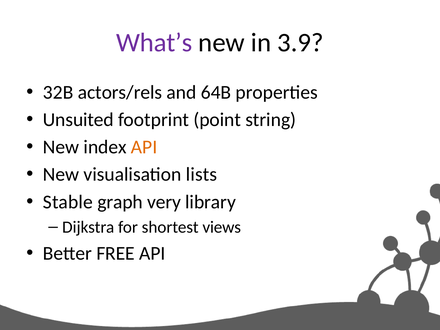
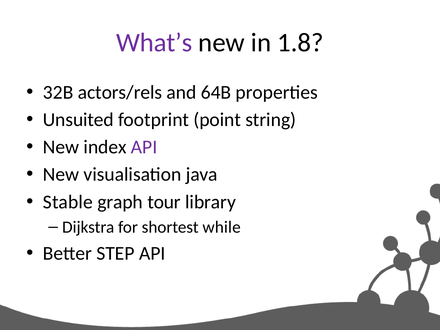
3.9: 3.9 -> 1.8 (300, 43)
API colour: orange -> purple (144, 147)
lists: lists -> java (202, 175)
very: very -> tour (164, 202)
views: views -> while (222, 227)
FREE: FREE -> STEP (116, 253)
